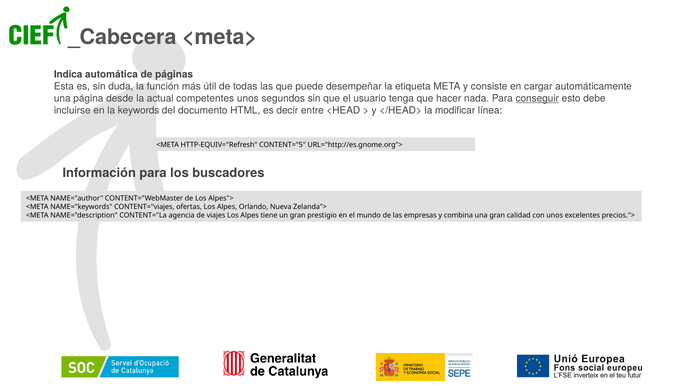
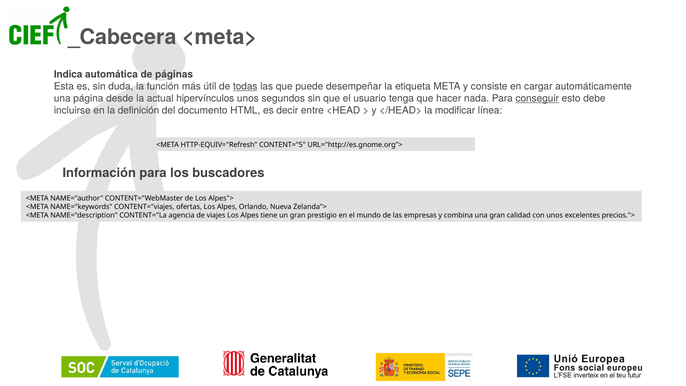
todas underline: none -> present (245, 86)
competentes: competentes -> hipervínculos (205, 98)
keywords: keywords -> definición (139, 110)
